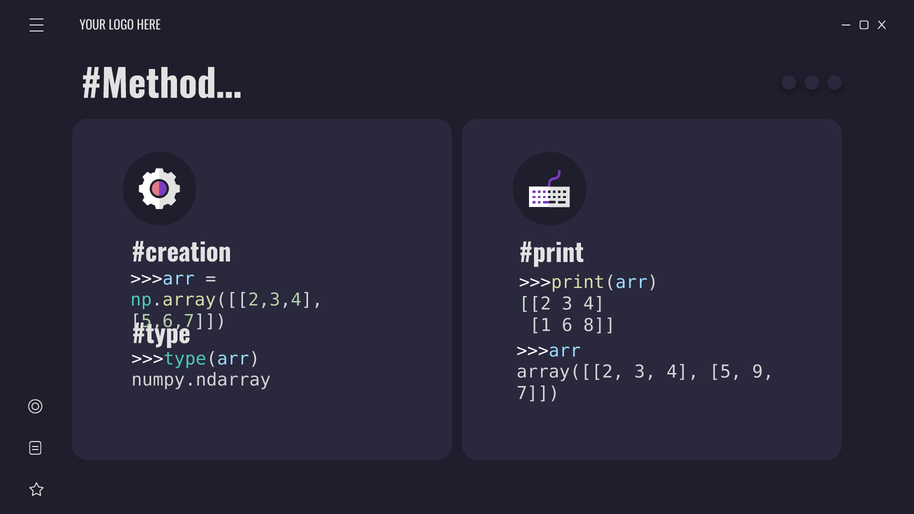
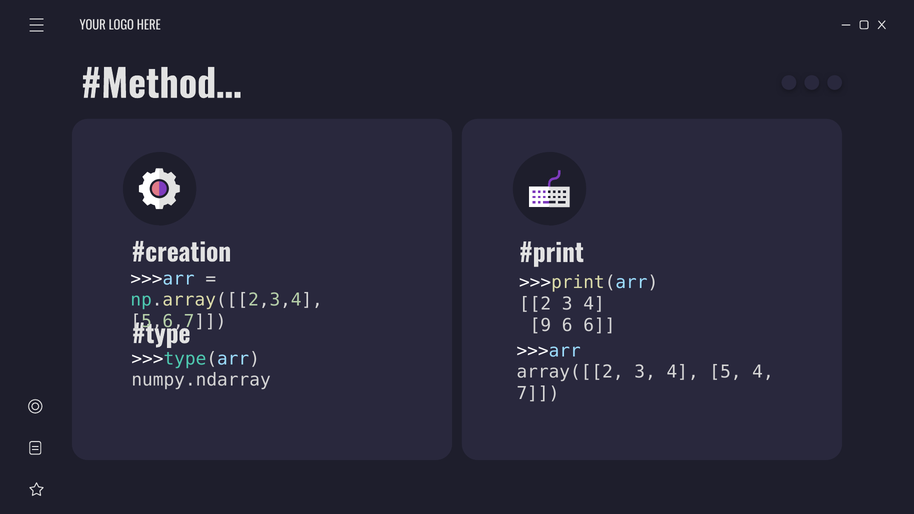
1: 1 -> 9 (540, 325)
6 8: 8 -> 6 (599, 325)
5 9: 9 -> 4 (763, 372)
